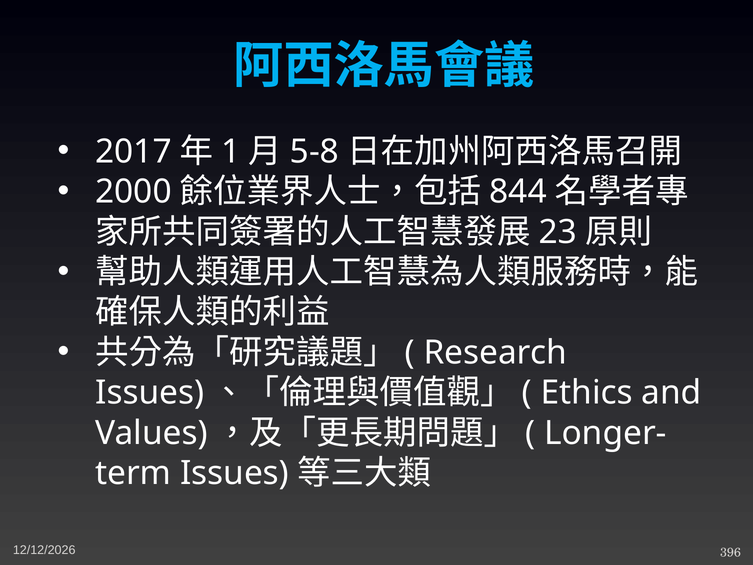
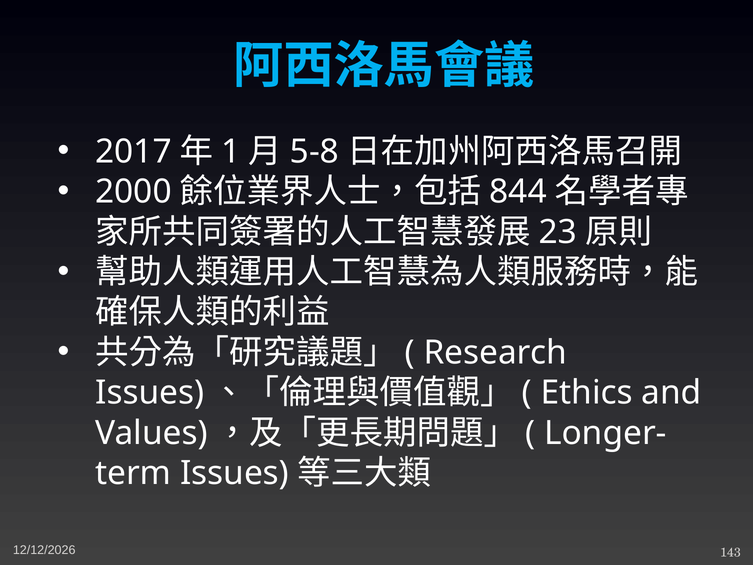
396: 396 -> 143 (730, 552)
